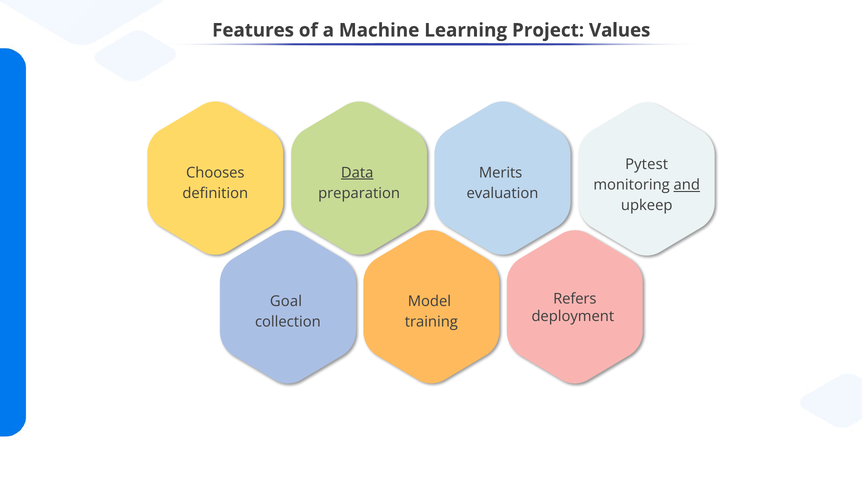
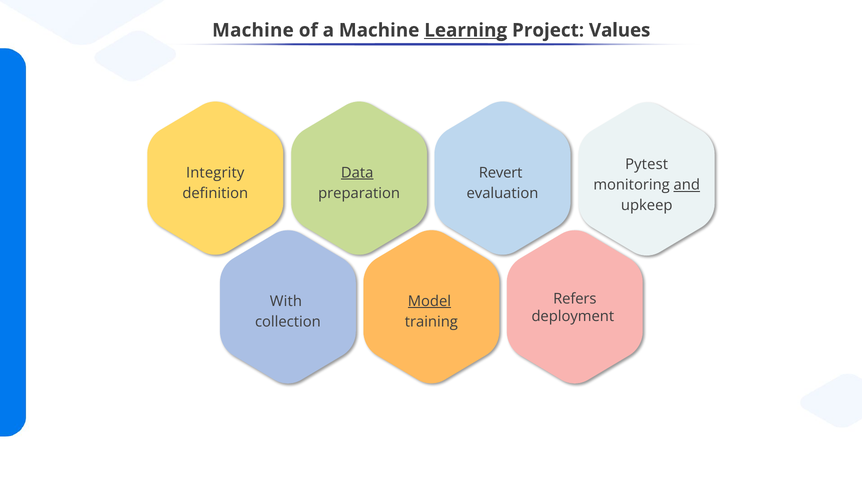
Features: Features -> Machine (253, 30)
Learning underline: none -> present (466, 30)
Chooses: Chooses -> Integrity (215, 173)
Merits: Merits -> Revert (501, 173)
Model underline: none -> present (429, 301)
Goal: Goal -> With (286, 301)
